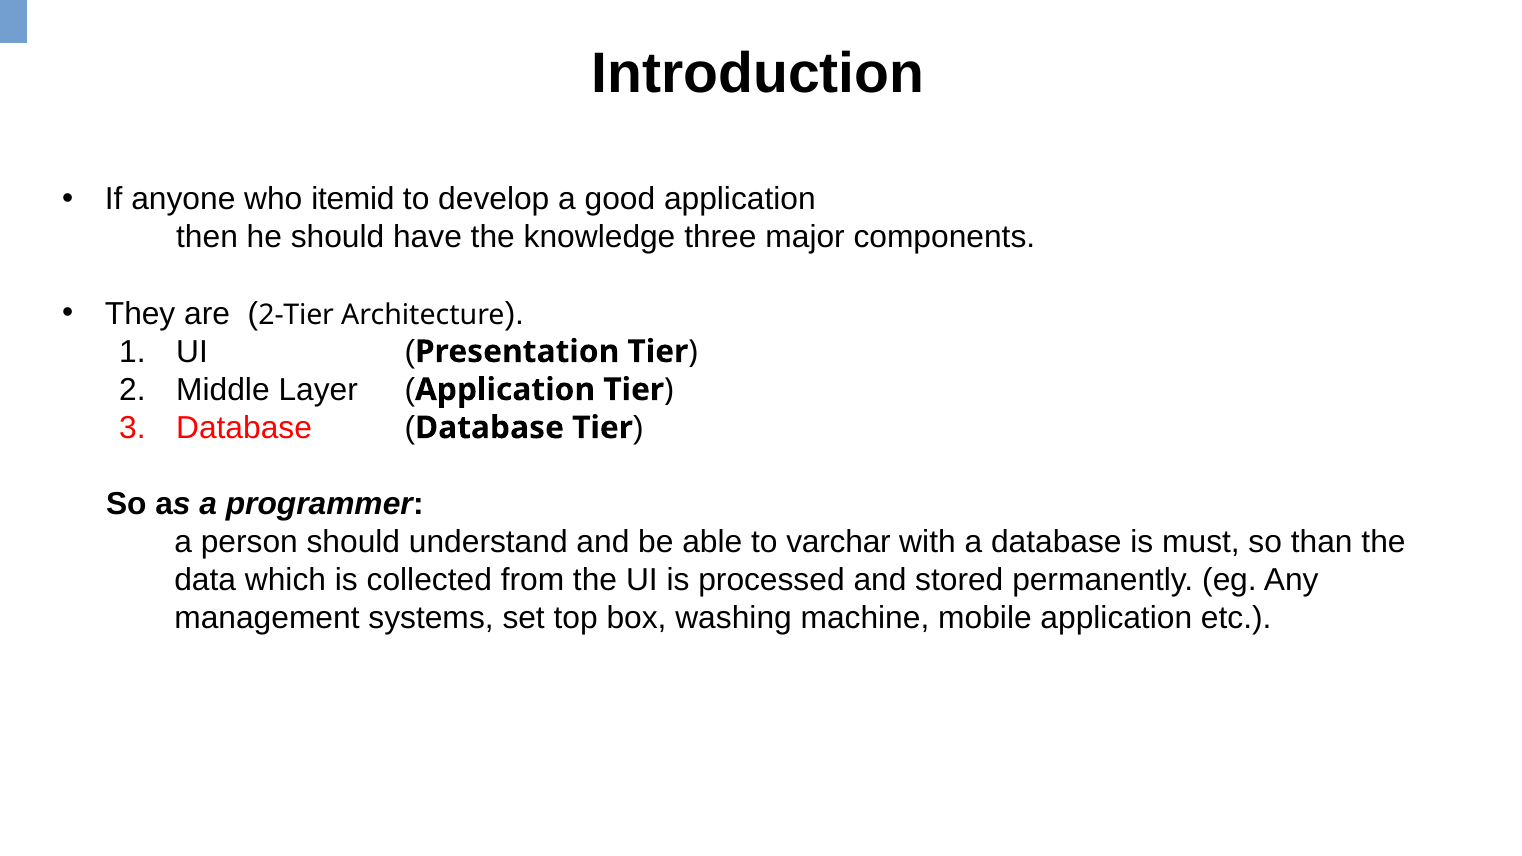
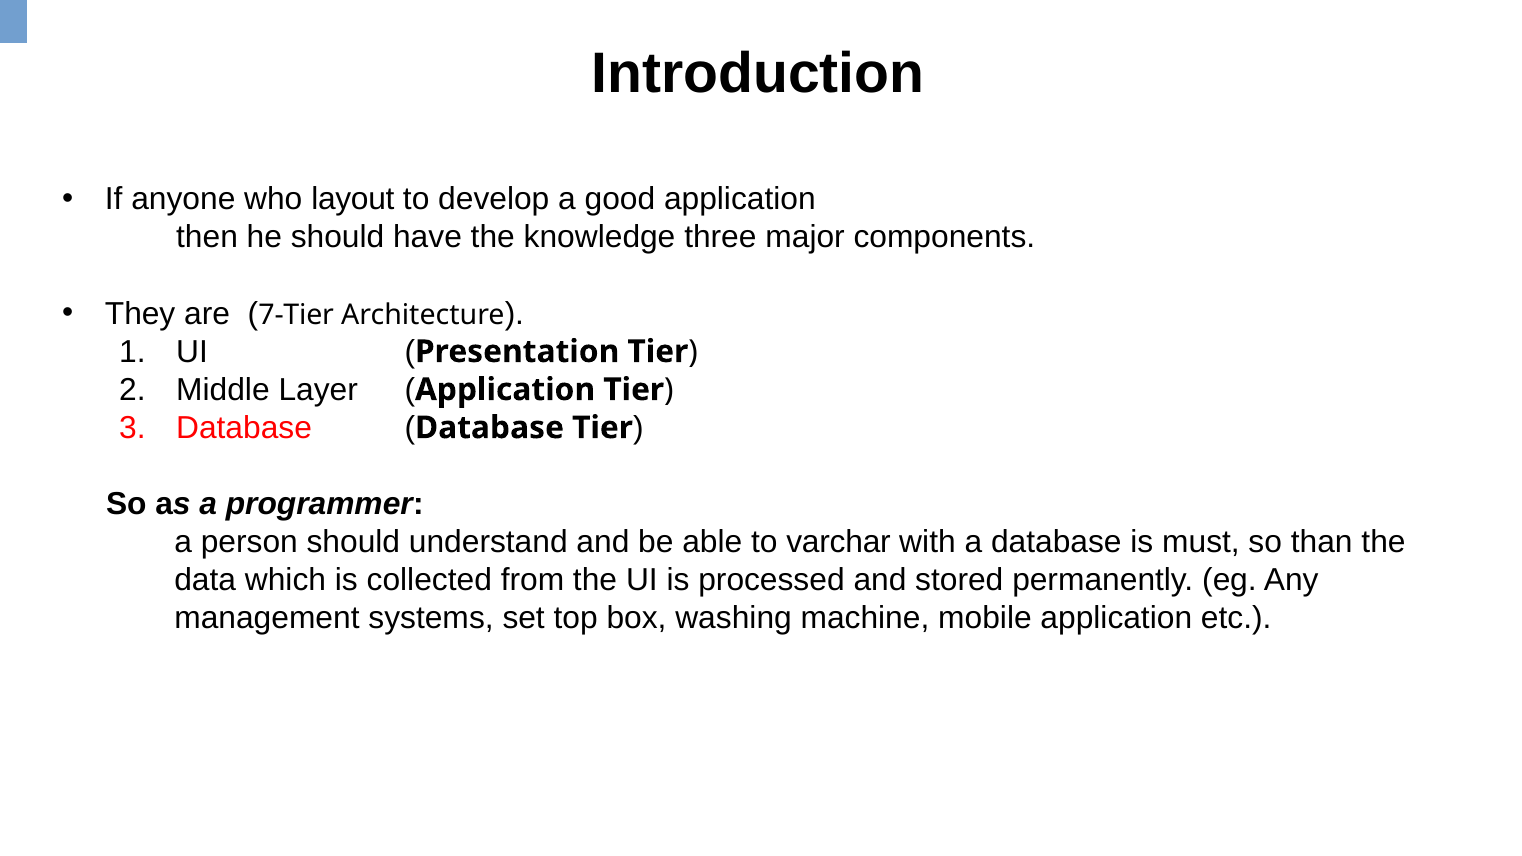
itemid: itemid -> layout (353, 199)
2-Tier: 2-Tier -> 7-Tier (296, 315)
